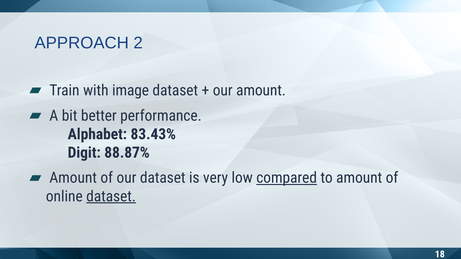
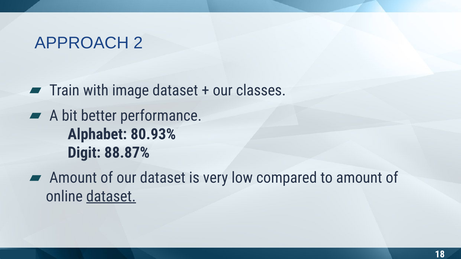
our amount: amount -> classes (261, 91)
83.43%: 83.43% -> 80.93% (153, 134)
compared underline: present -> none (287, 178)
